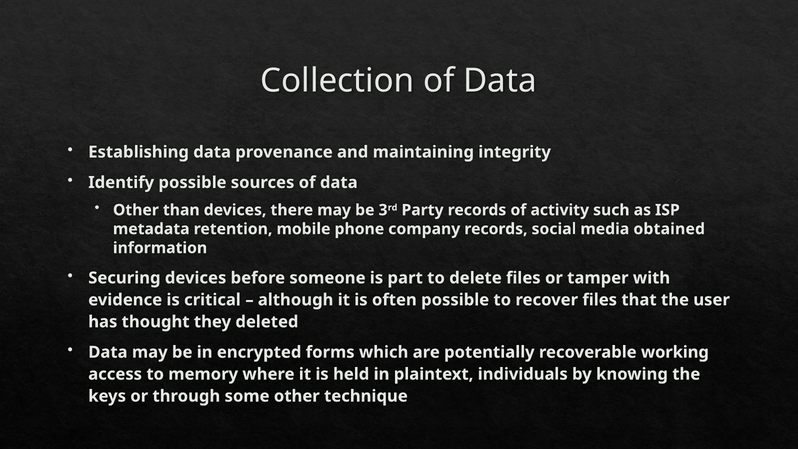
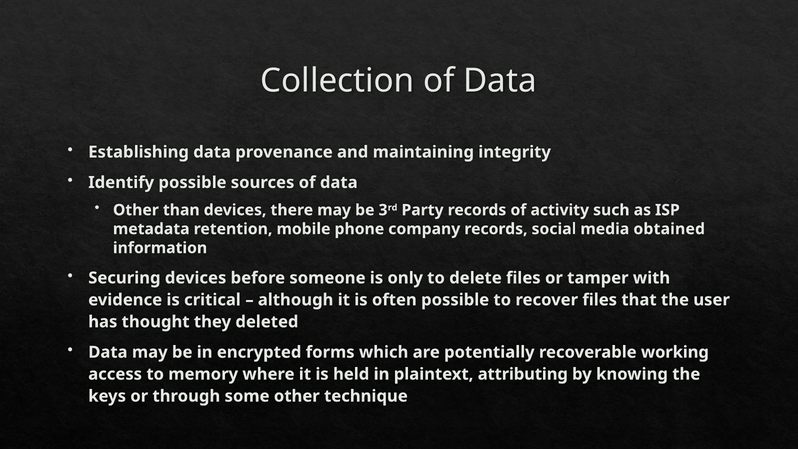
part: part -> only (405, 278)
individuals: individuals -> attributing (523, 374)
